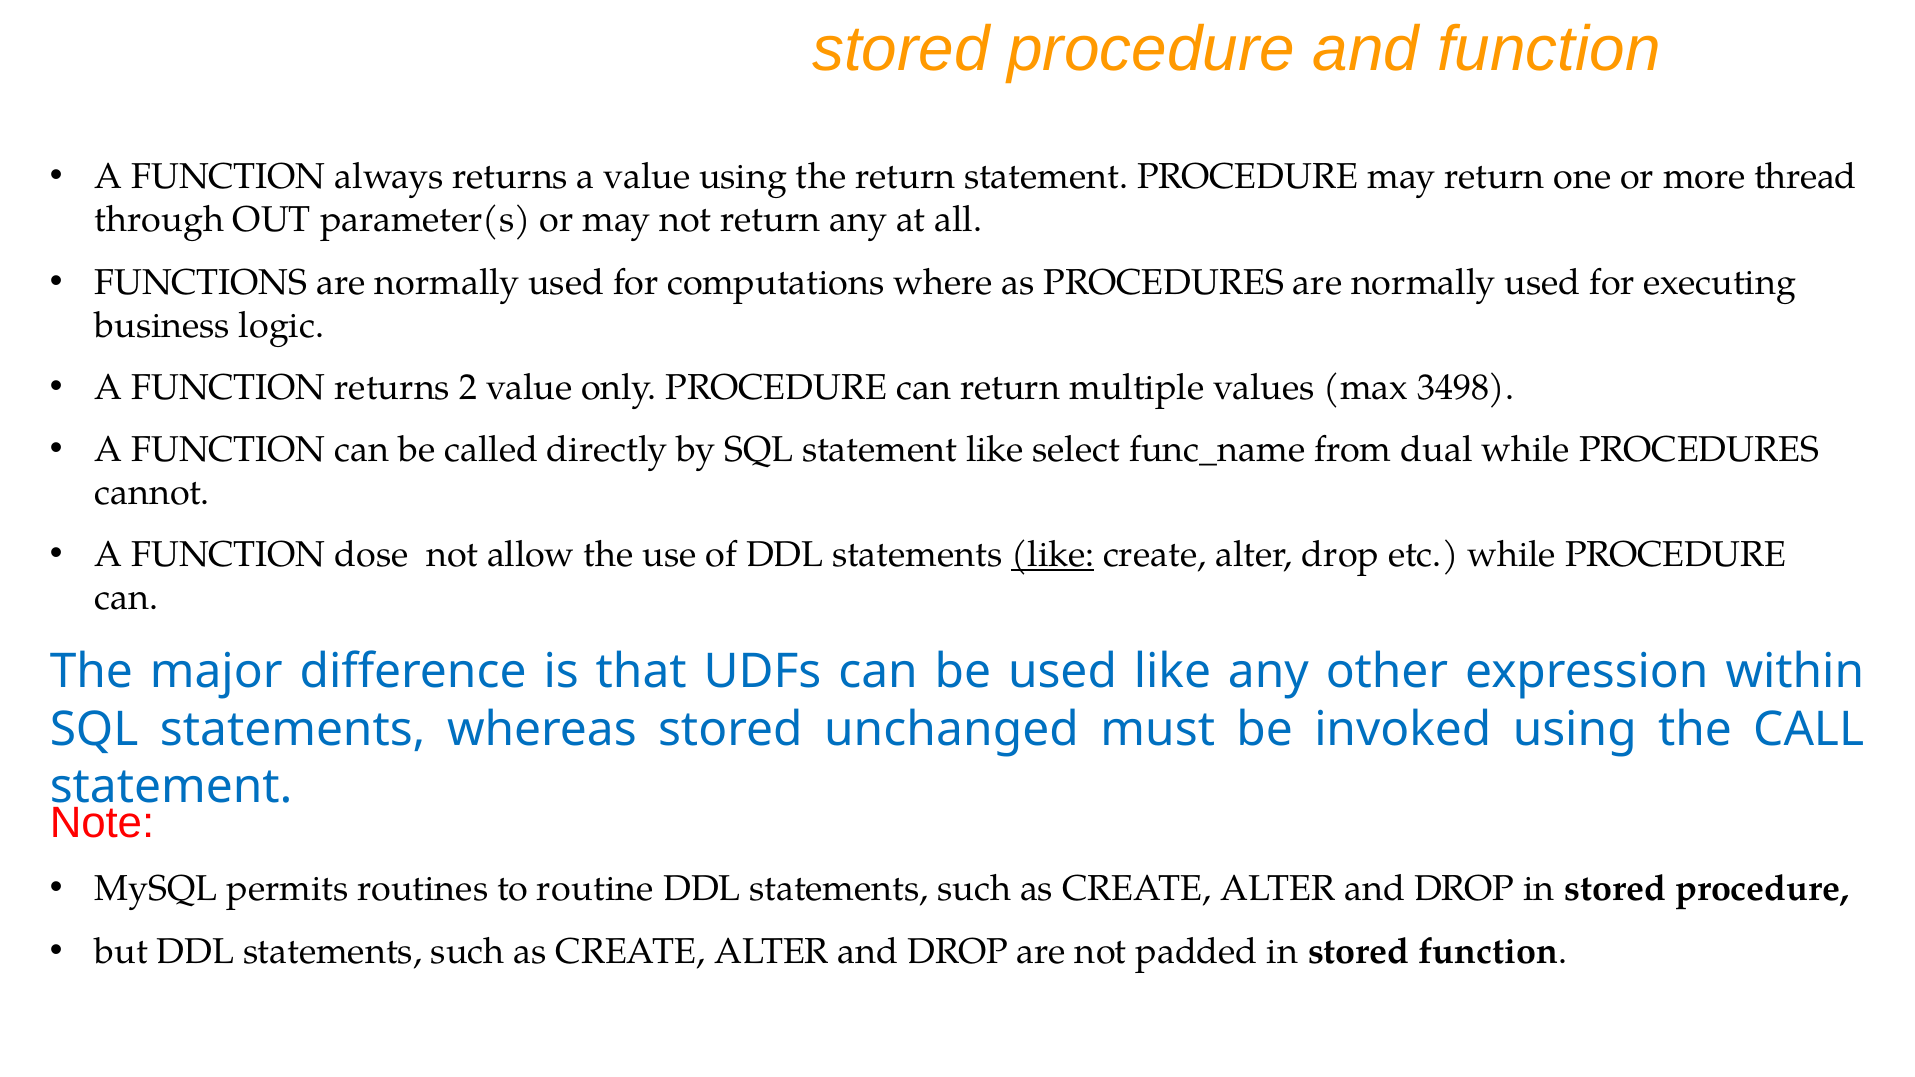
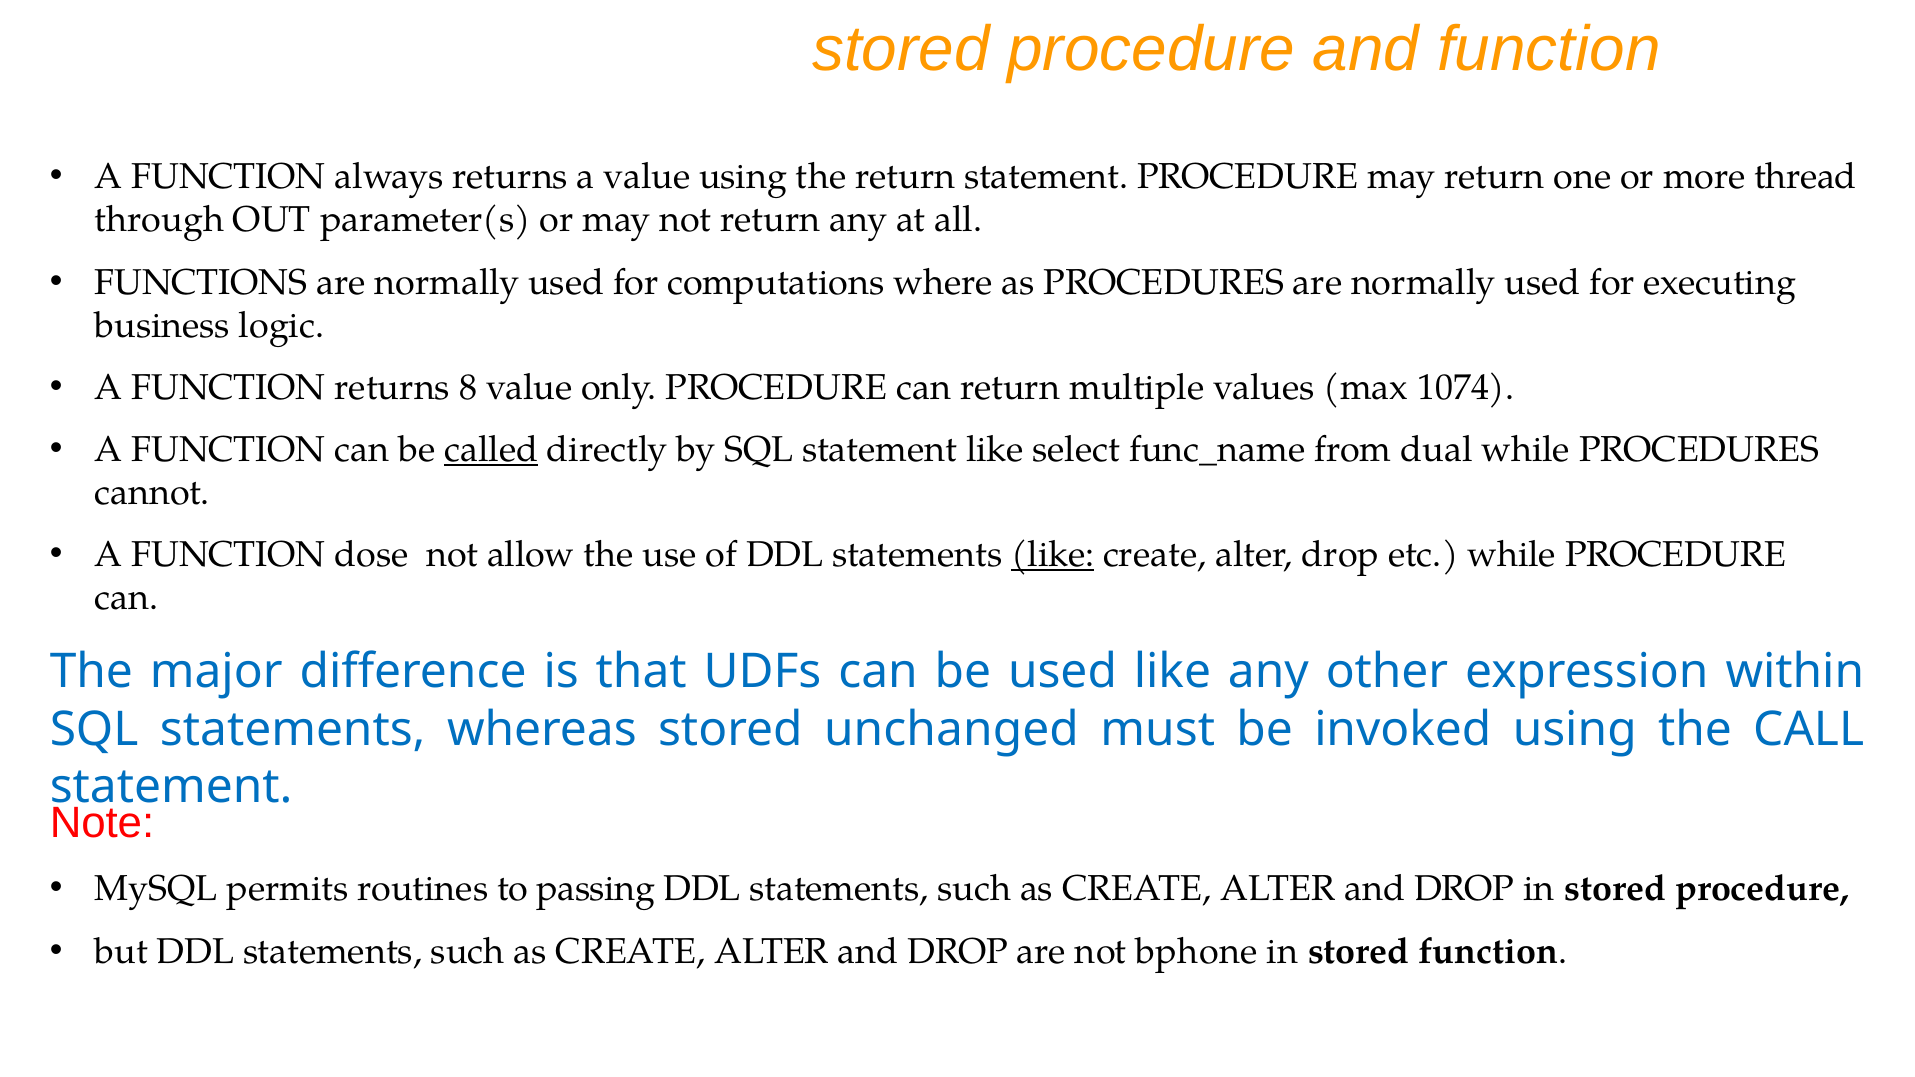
2: 2 -> 8 (468, 388)
3498: 3498 -> 1074 (1466, 388)
called underline: none -> present (491, 450)
routine: routine -> passing (596, 889)
padded: padded -> bphone (1197, 951)
